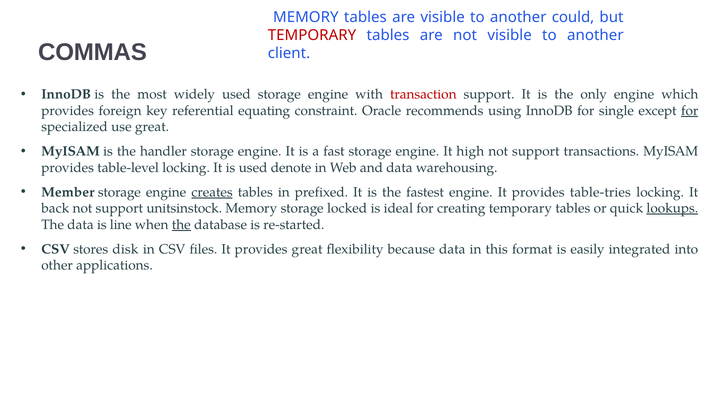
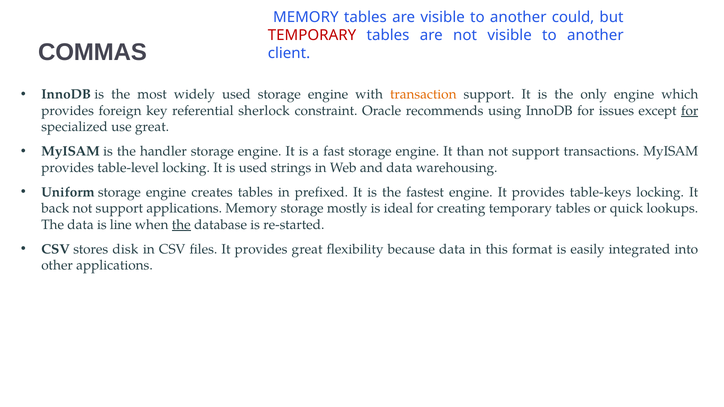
transaction colour: red -> orange (423, 94)
equating: equating -> sherlock (264, 111)
single: single -> issues (616, 111)
high: high -> than (470, 151)
denote: denote -> strings (291, 168)
Member: Member -> Uniform (68, 192)
creates underline: present -> none (212, 192)
table-tries: table-tries -> table-keys (600, 192)
support unitsinstock: unitsinstock -> applications (184, 208)
locked: locked -> mostly (347, 208)
lookups underline: present -> none (672, 208)
